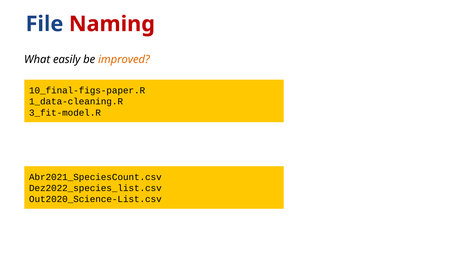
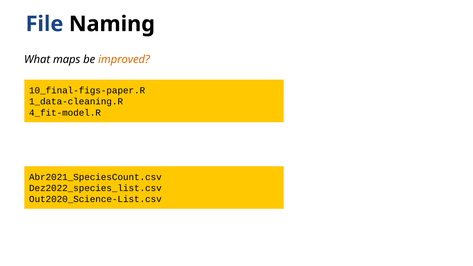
Naming colour: red -> black (112, 24)
easily: easily -> maps (67, 59)
3_fit-model.R: 3_fit-model.R -> 4_fit-model.R (65, 113)
